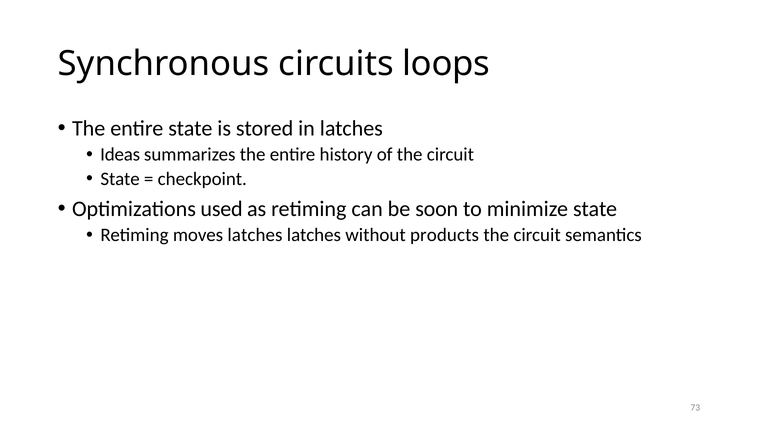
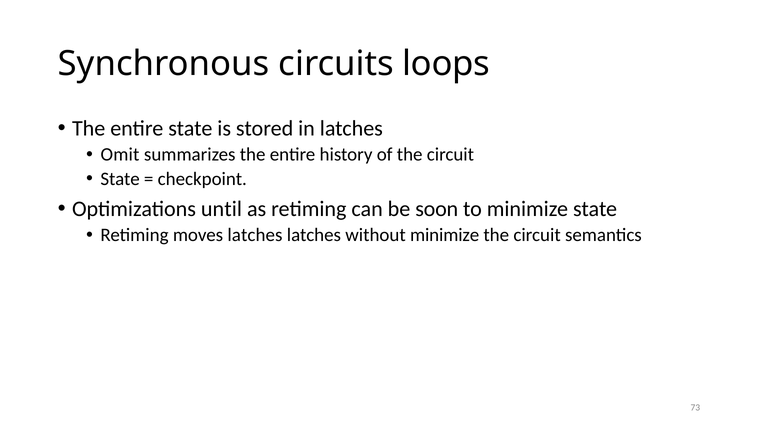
Ideas: Ideas -> Omit (120, 154)
used: used -> until (221, 209)
without products: products -> minimize (445, 235)
